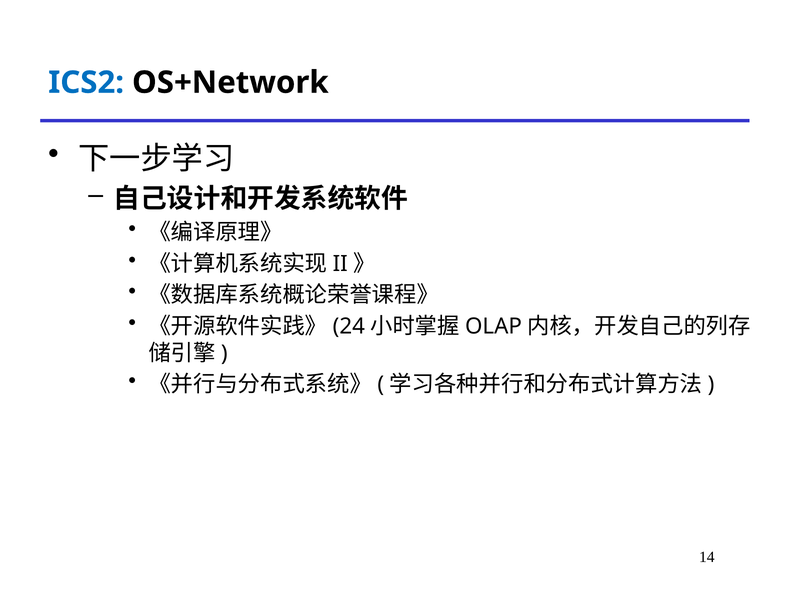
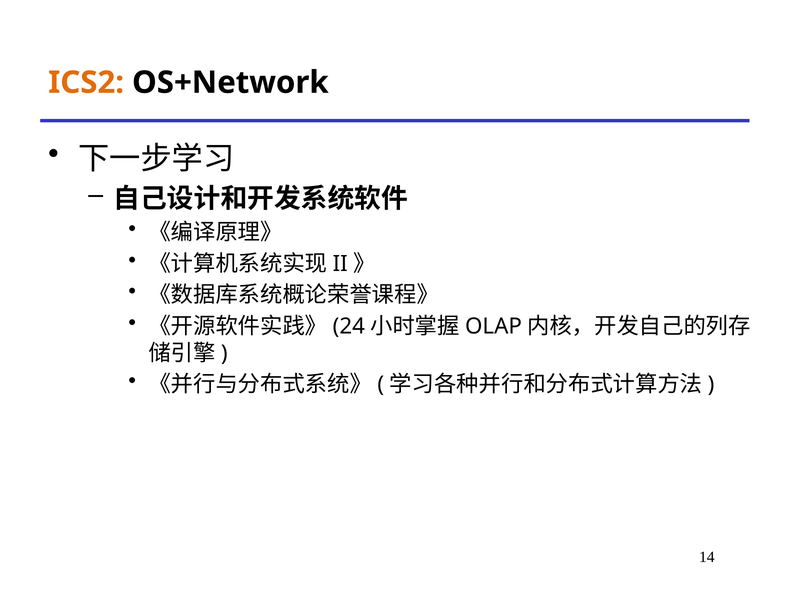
ICS2 colour: blue -> orange (86, 82)
